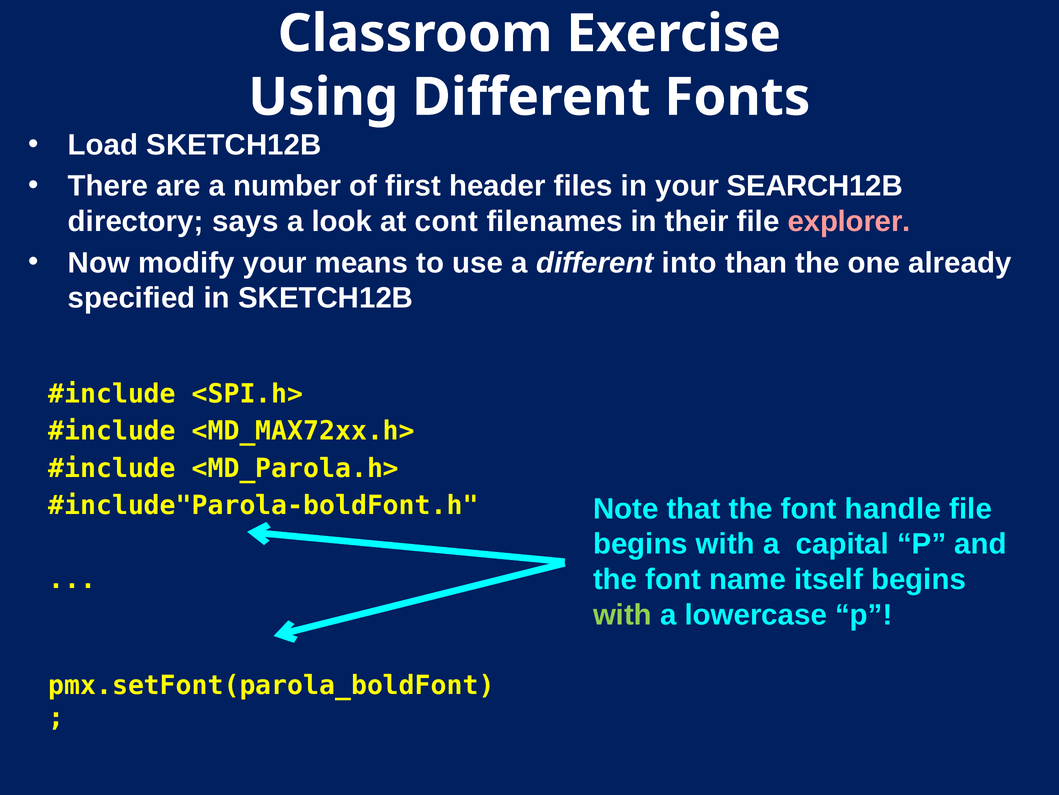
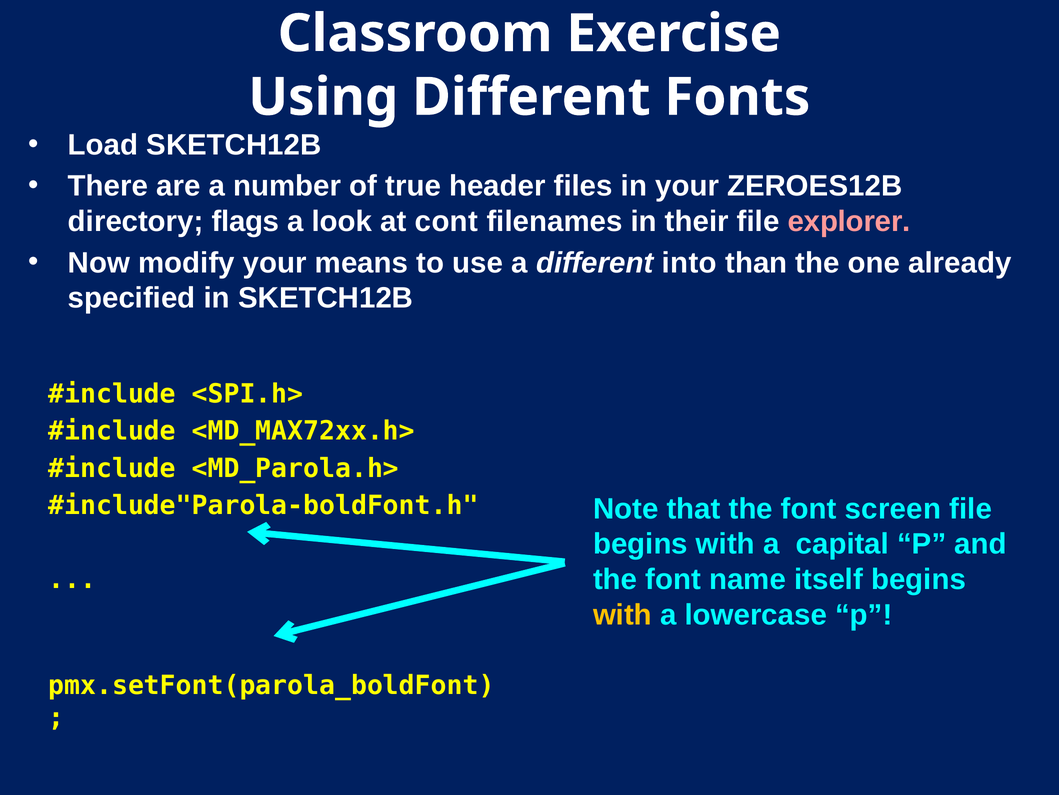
first: first -> true (413, 186)
SEARCH12B: SEARCH12B -> ZEROES12B (815, 186)
says: says -> flags (246, 221)
handle: handle -> screen (893, 508)
with colour: light green -> yellow (622, 614)
